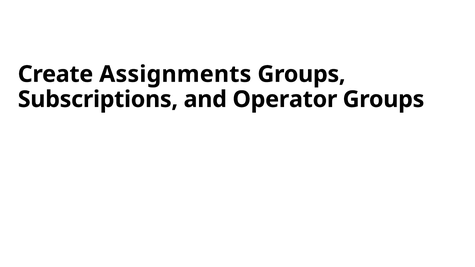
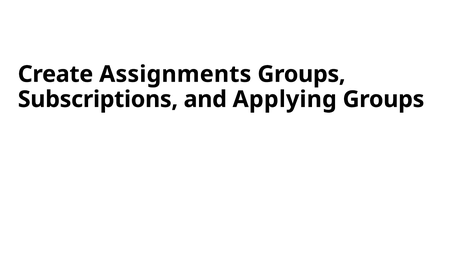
Operator: Operator -> Applying (285, 99)
